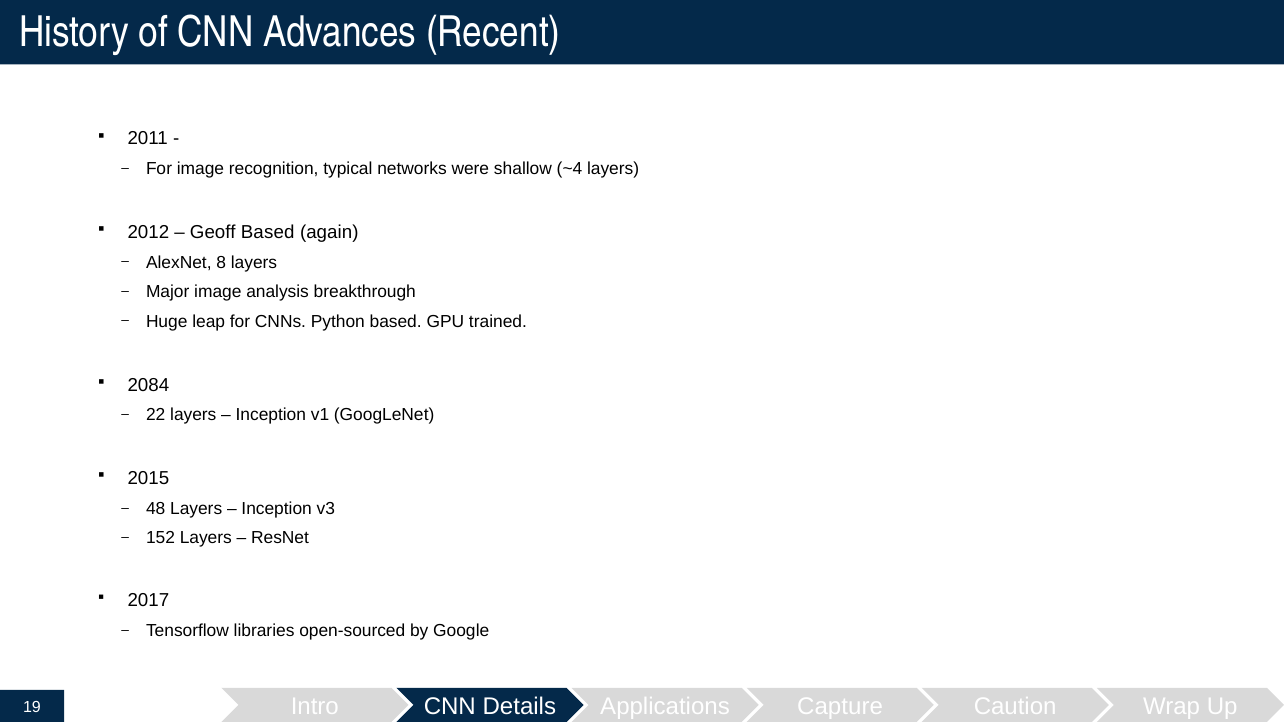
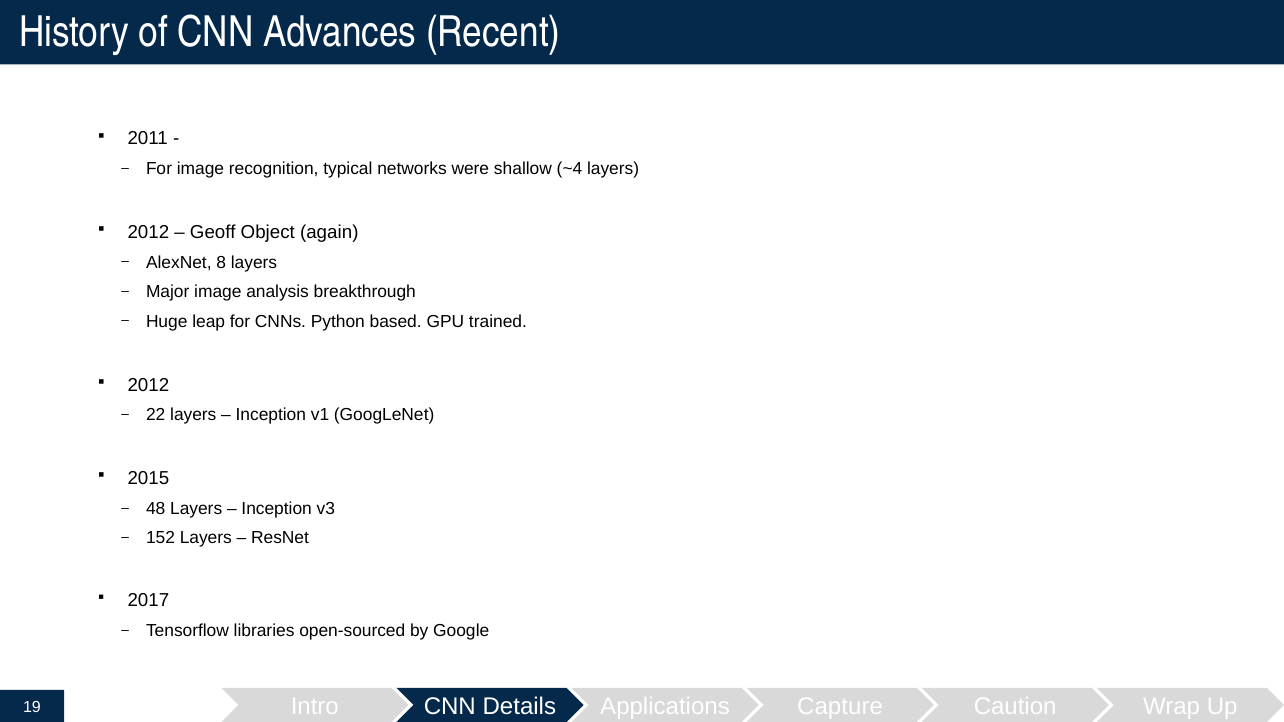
Geoff Based: Based -> Object (268, 232)
2084: 2084 -> 2012 (148, 385)
